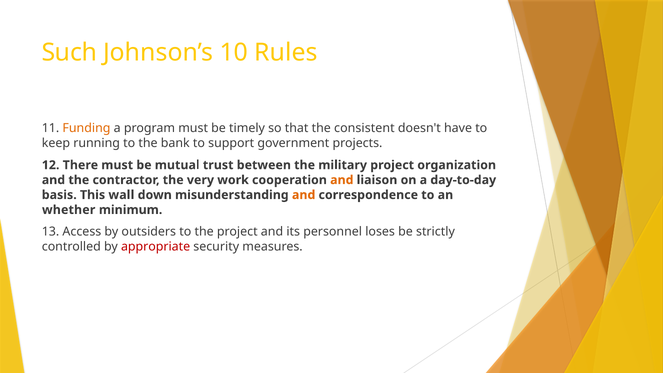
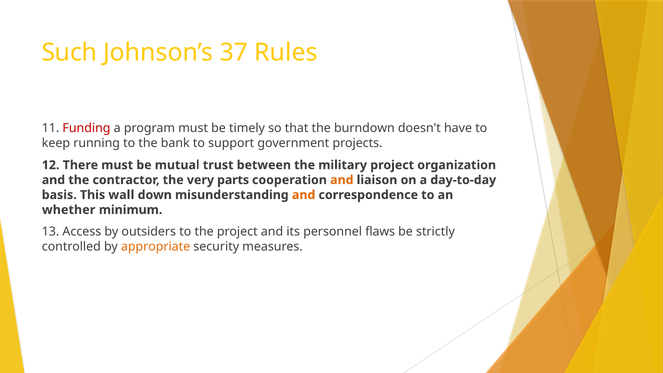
10: 10 -> 37 (234, 52)
Funding colour: orange -> red (86, 128)
consistent: consistent -> burndown (364, 128)
work: work -> parts (233, 180)
loses: loses -> flaws (380, 232)
appropriate colour: red -> orange (156, 247)
